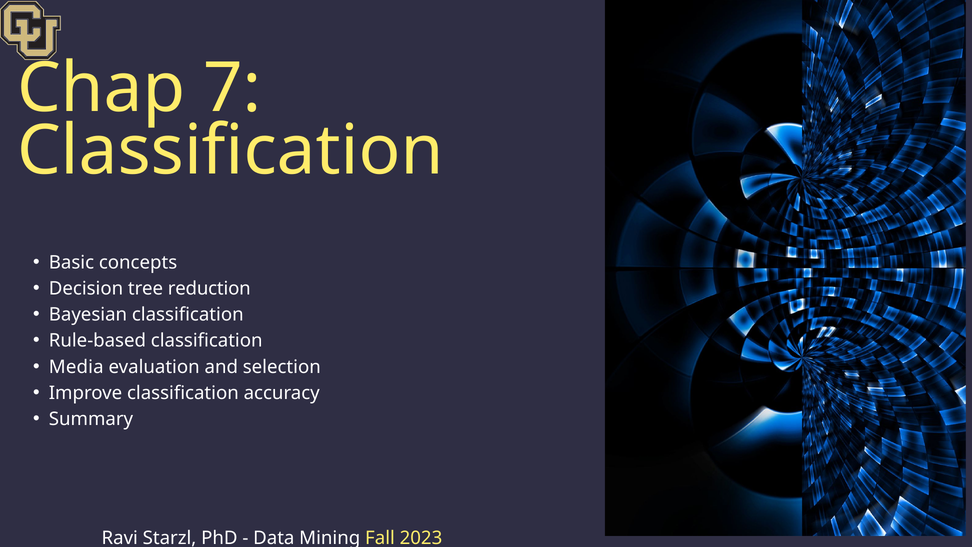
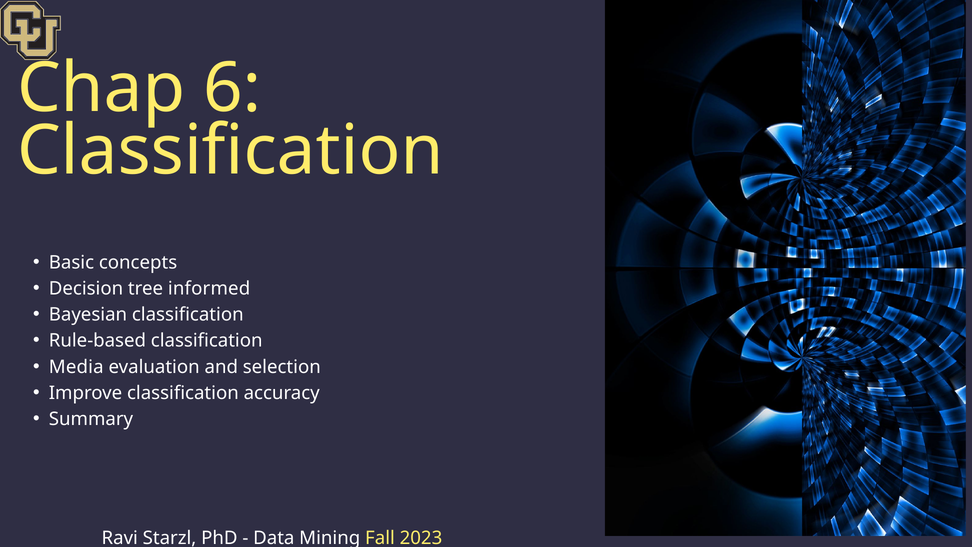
7: 7 -> 6 (232, 88)
reduction: reduction -> informed (209, 288)
